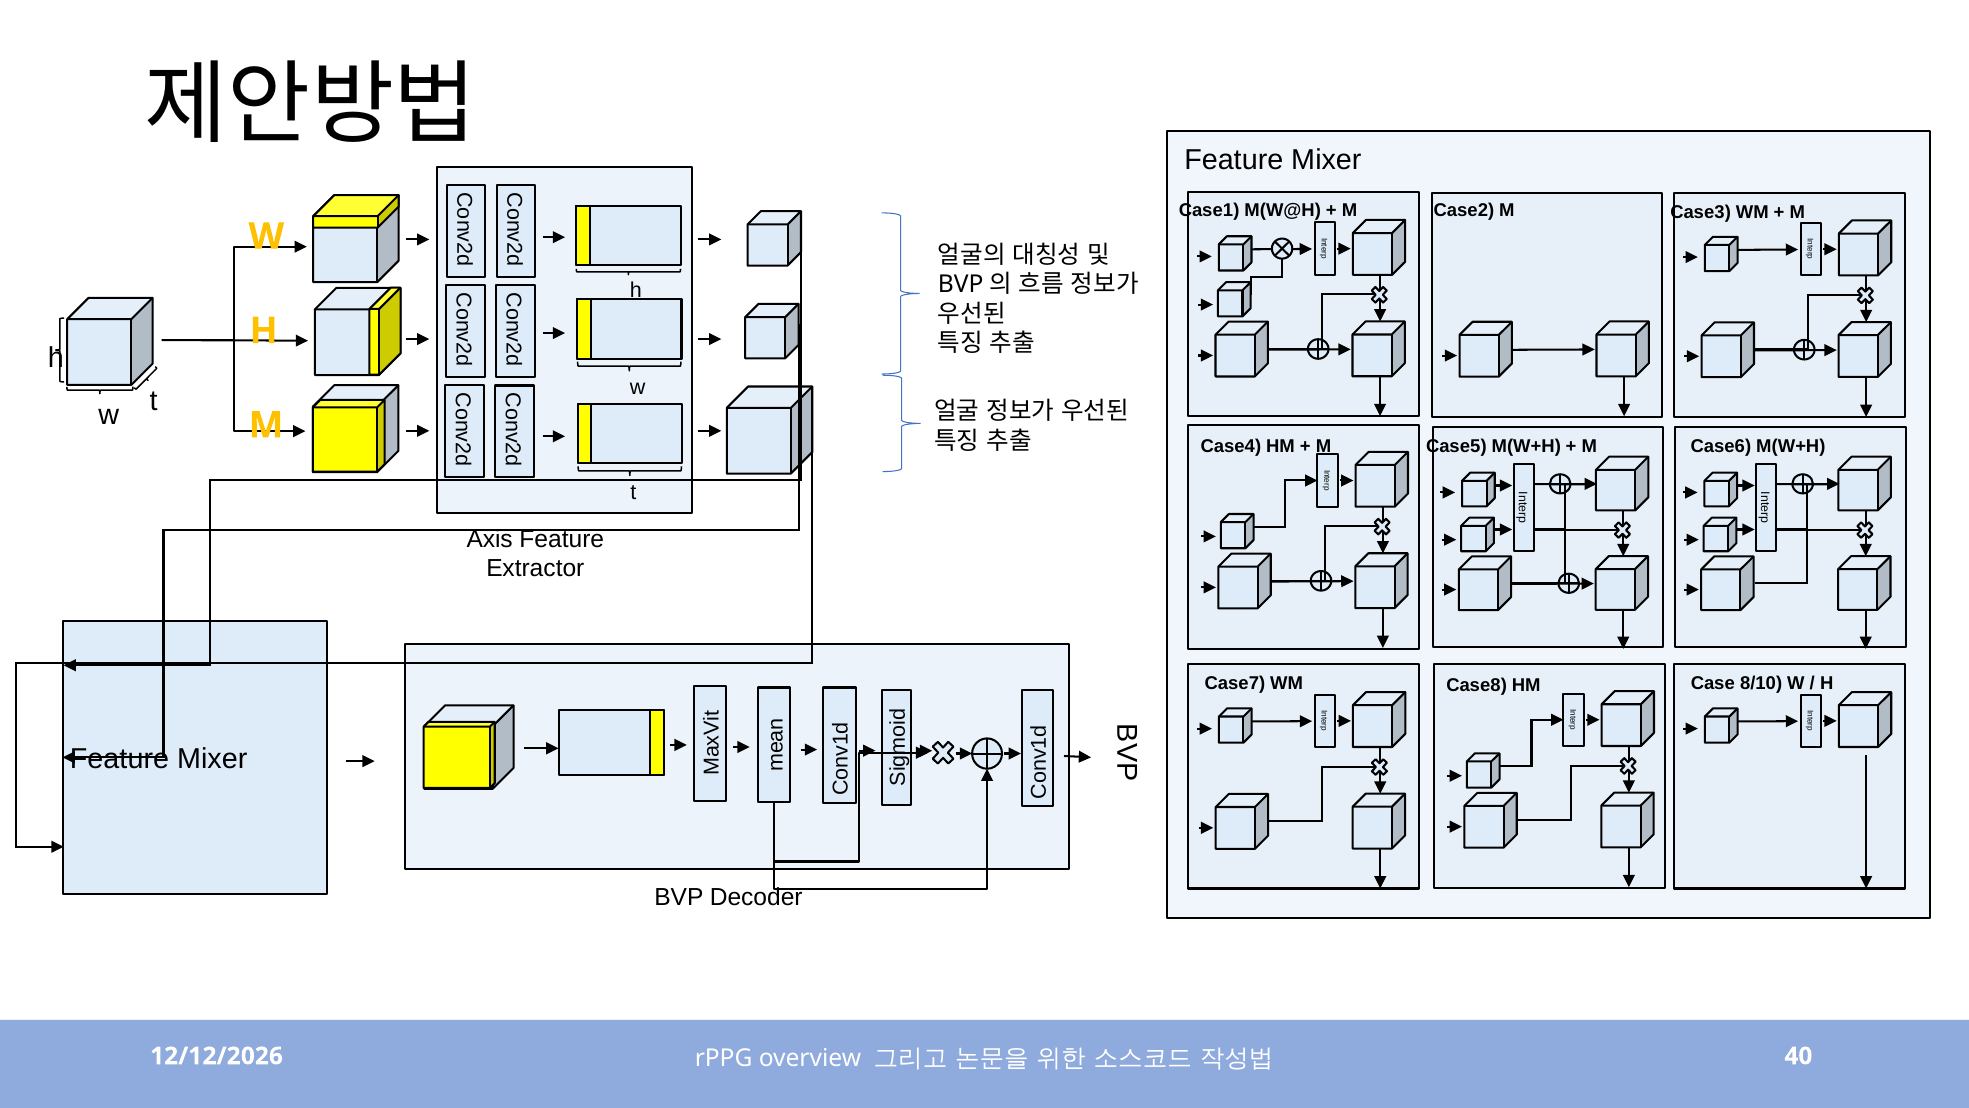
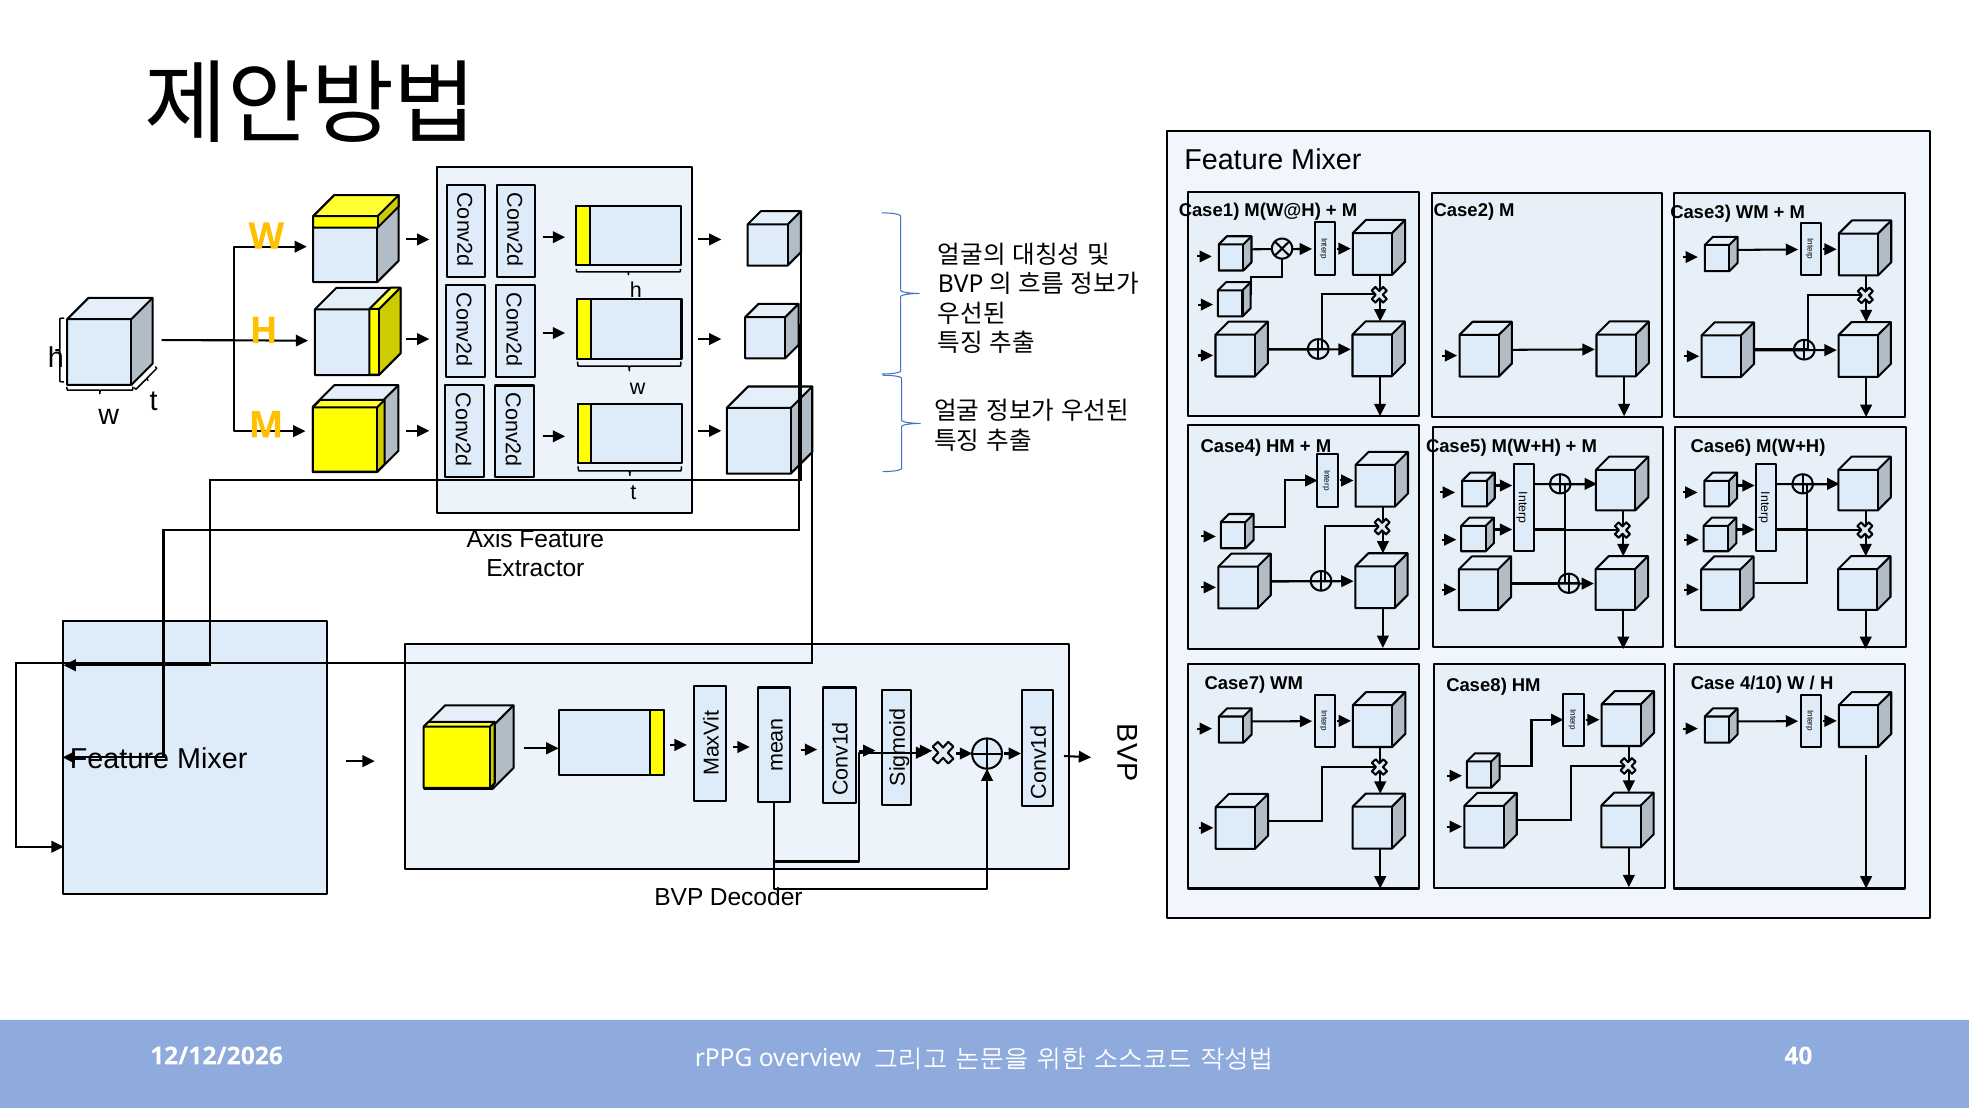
8/10: 8/10 -> 4/10 (1761, 683)
